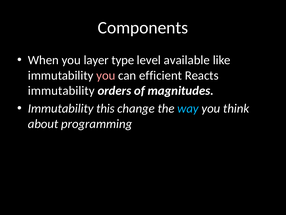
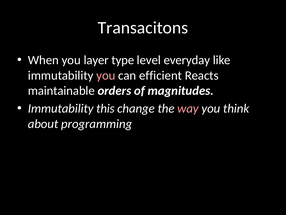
Components: Components -> Transacitons (143, 28)
available: available -> everyday (187, 60)
immutability: immutability -> maintainable (61, 91)
way colour: light blue -> pink (188, 108)
